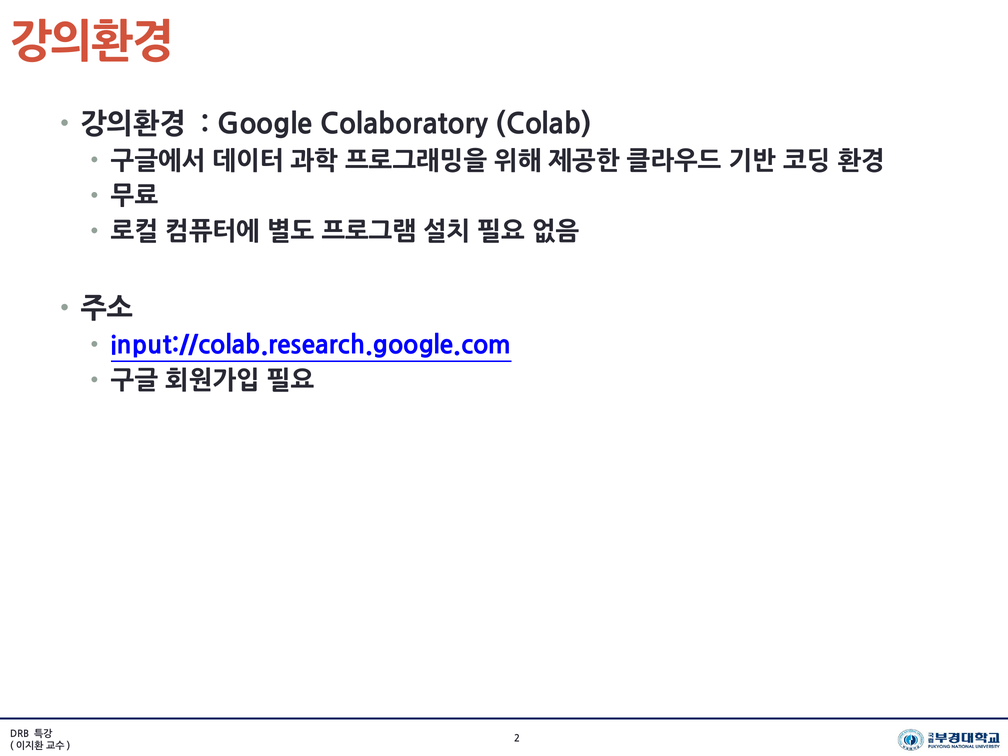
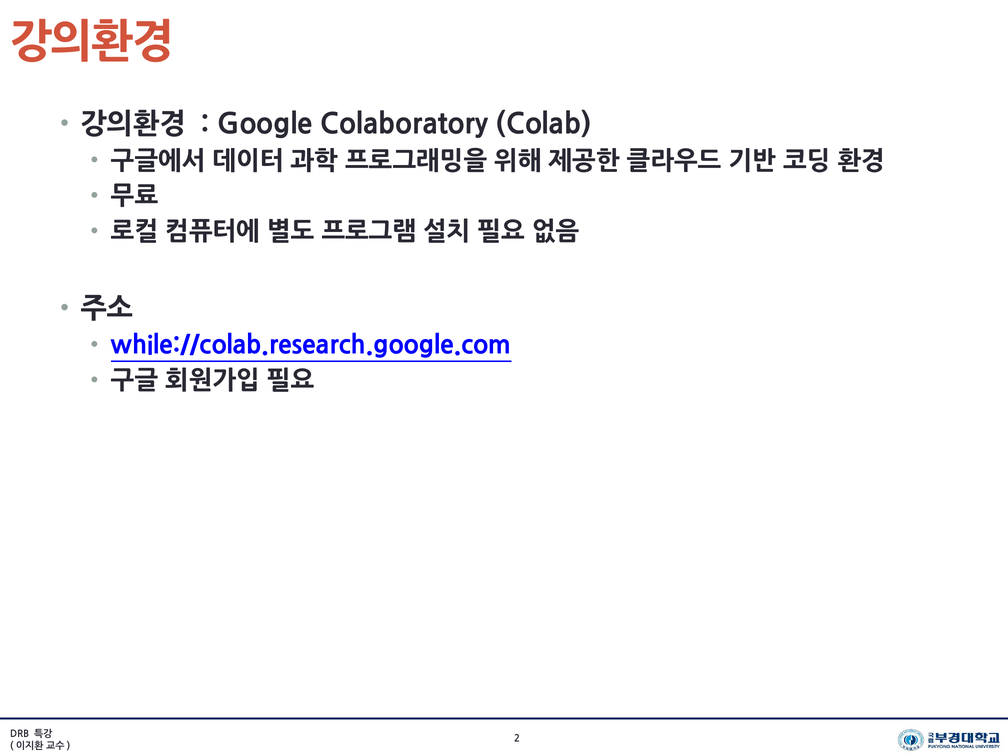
input://colab.research.google.com: input://colab.research.google.com -> while://colab.research.google.com (311, 346)
